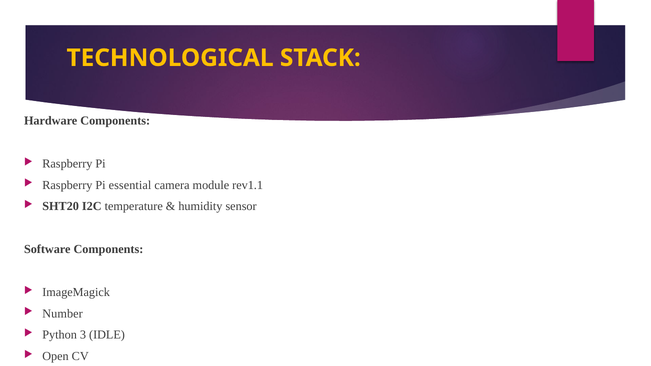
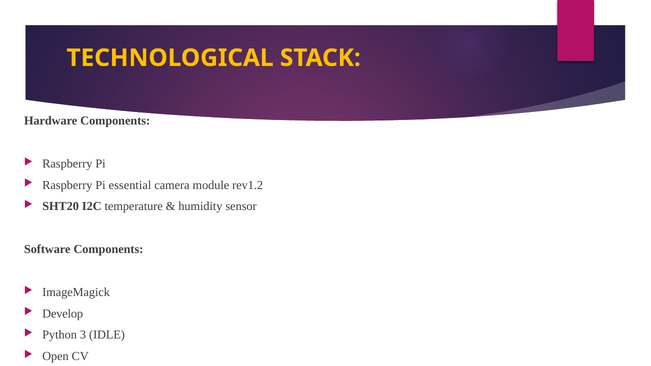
rev1.1: rev1.1 -> rev1.2 (248, 185)
Number: Number -> Develop (63, 314)
